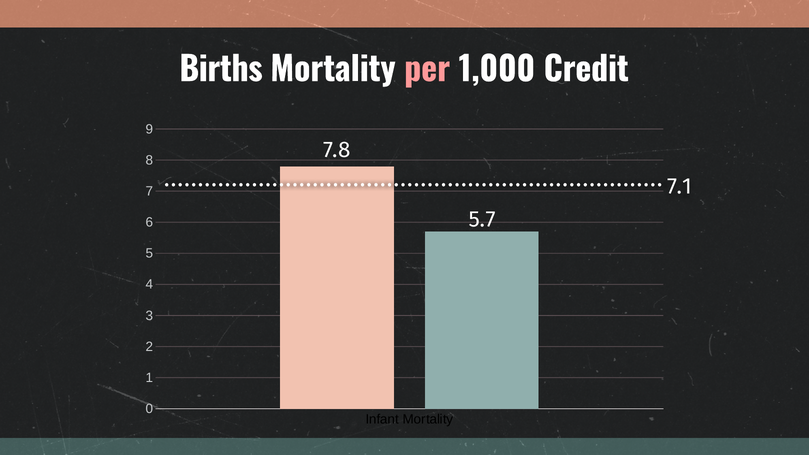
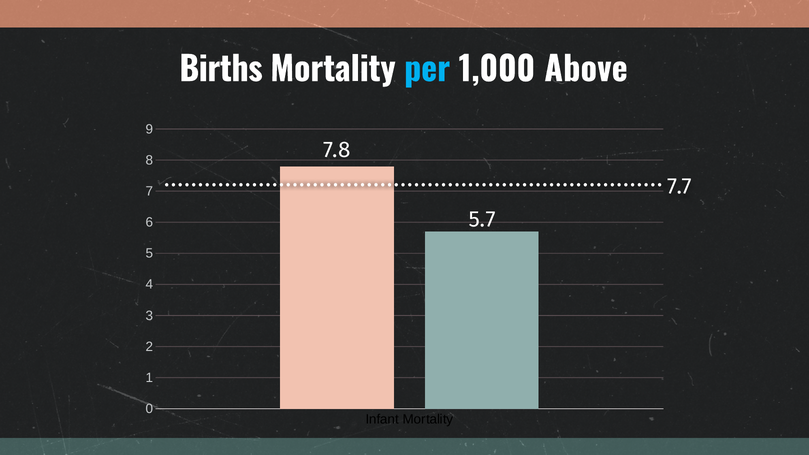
per colour: pink -> light blue (427, 70)
Credit: Credit -> Above (586, 70)
7.1: 7.1 -> 7.7 (679, 186)
